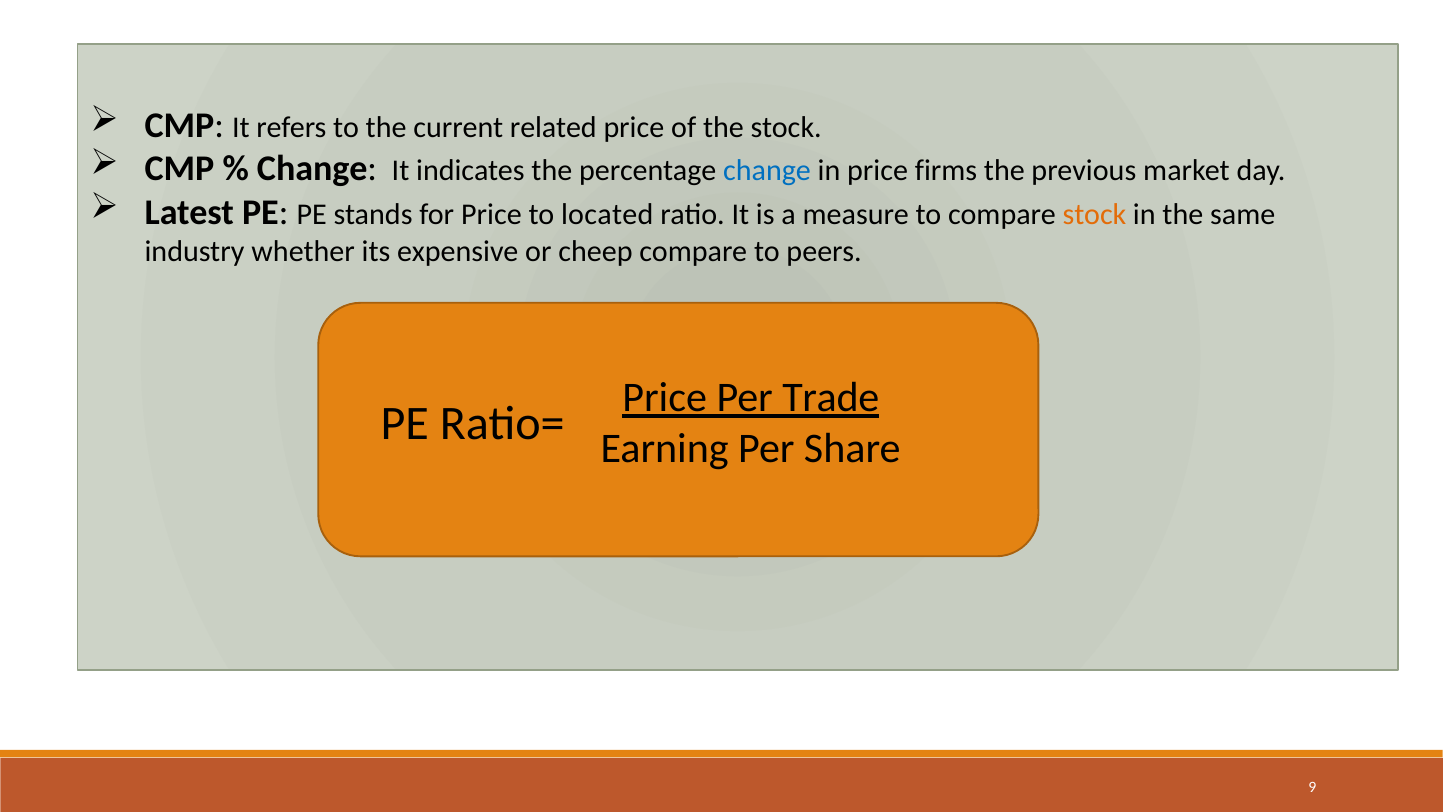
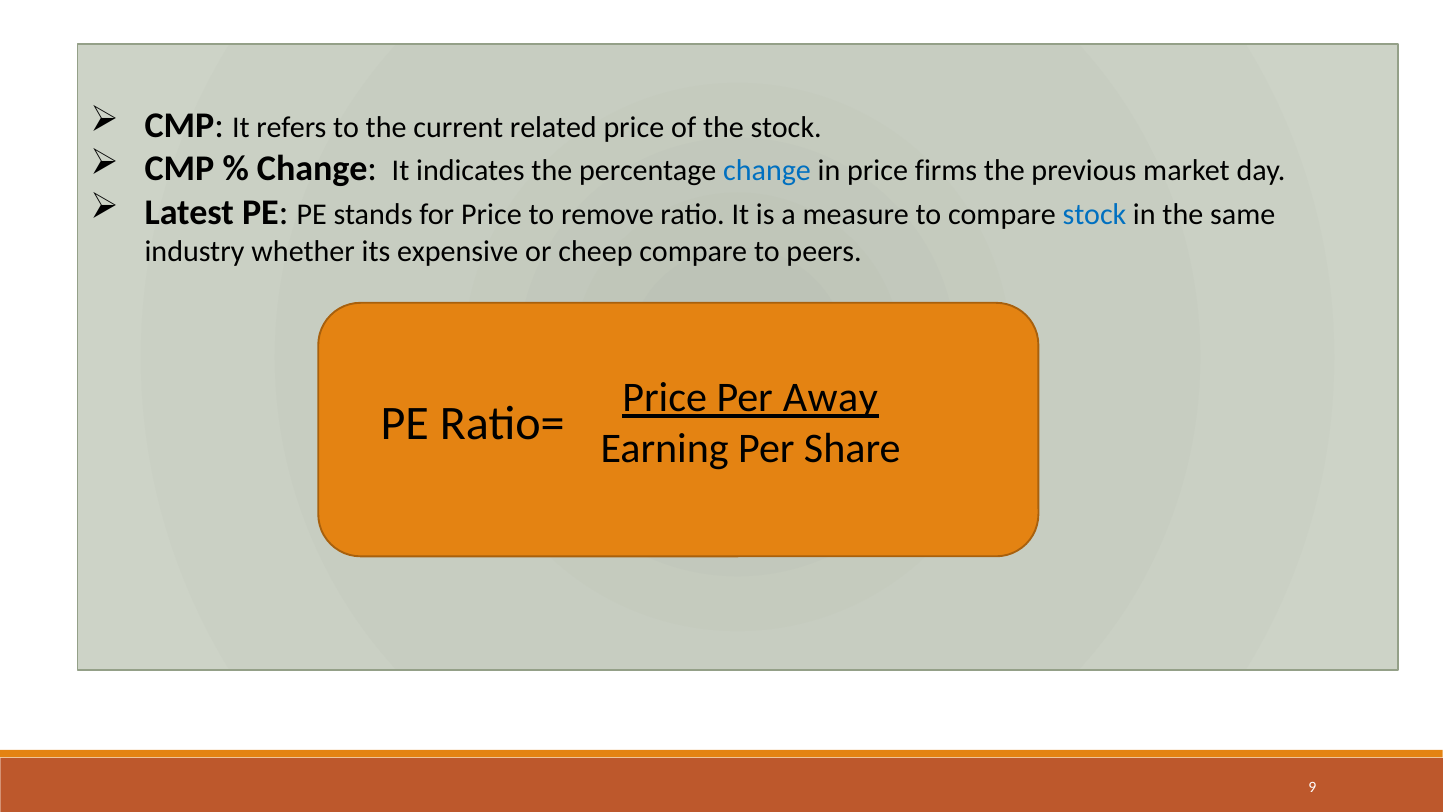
located: located -> remove (607, 214)
stock colour: orange -> blue (1094, 214)
Trade: Trade -> Away (830, 398)
